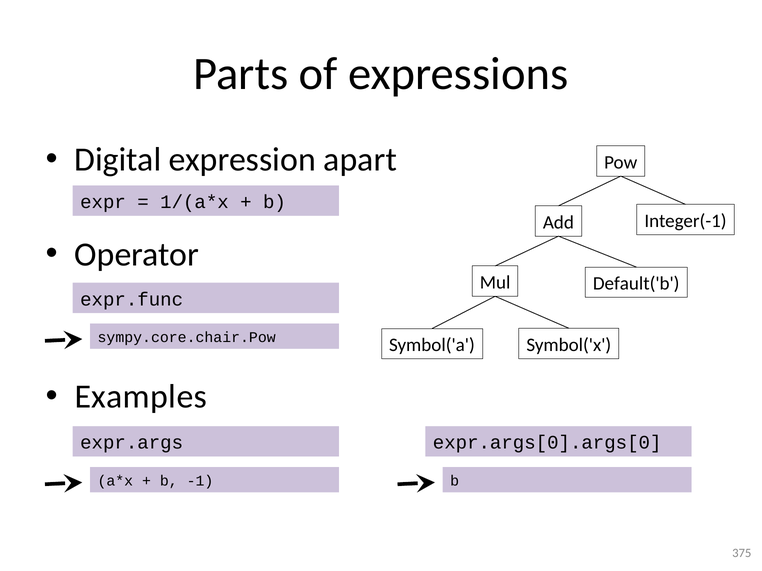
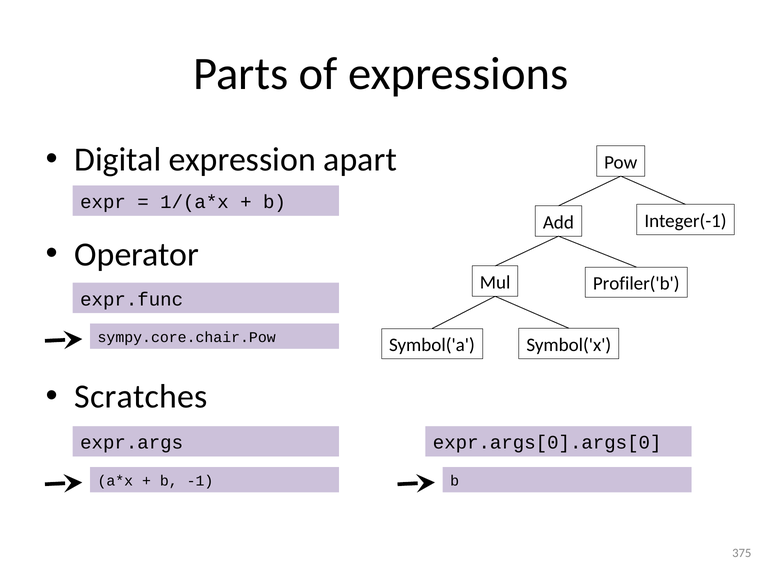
Default('b: Default('b -> Profiler('b (636, 284)
Examples: Examples -> Scratches (141, 397)
